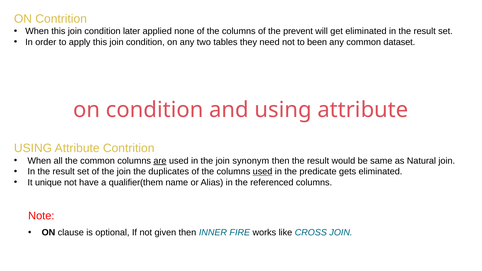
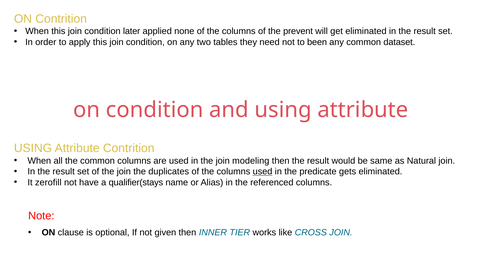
are underline: present -> none (160, 161)
synonym: synonym -> modeling (251, 161)
unique: unique -> zerofill (48, 183)
qualifier(them: qualifier(them -> qualifier(stays (136, 183)
FIRE: FIRE -> TIER (240, 233)
